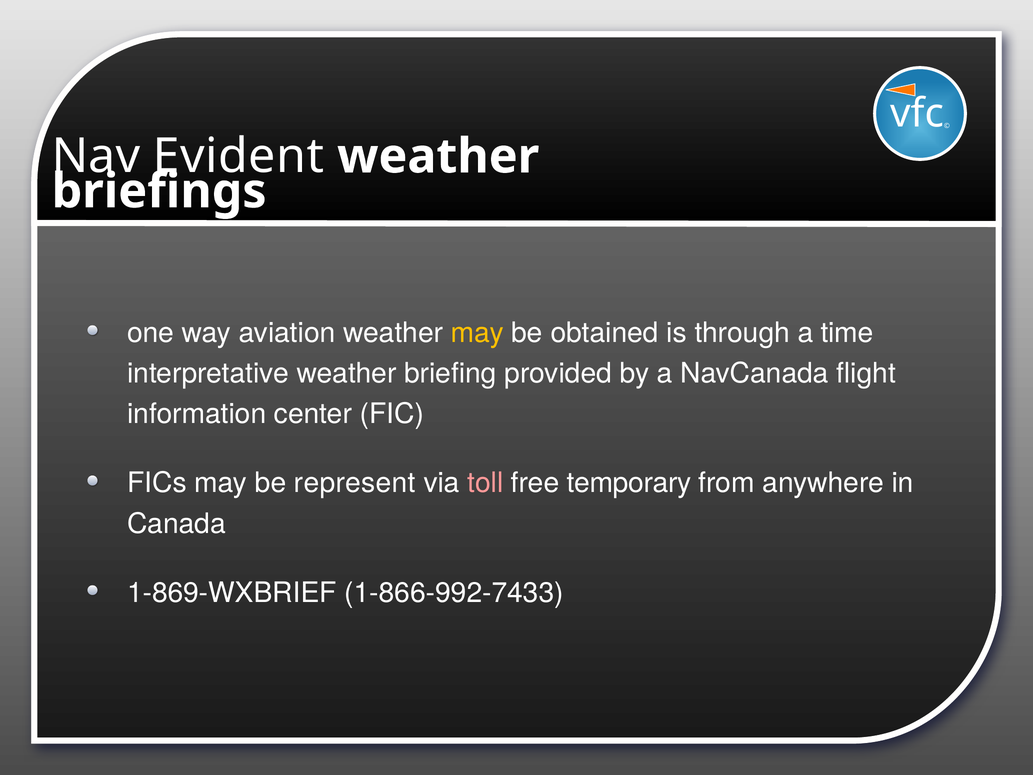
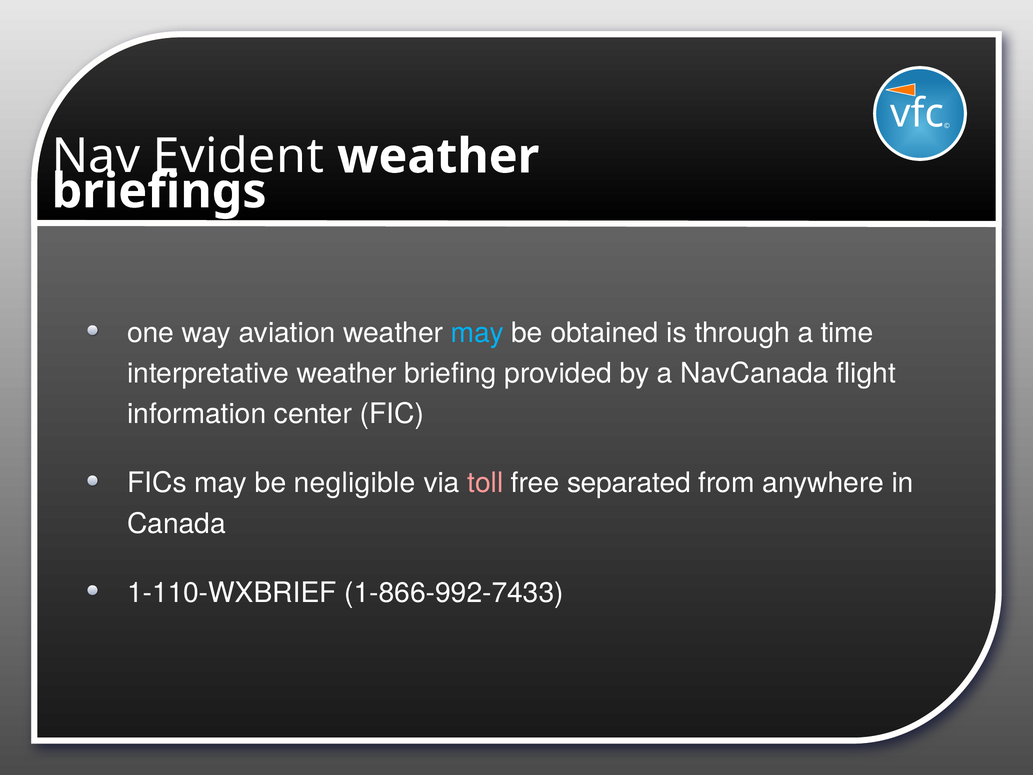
may colour: yellow -> light blue (477, 333)
represent: represent -> negligible (355, 483)
temporary: temporary -> separated (629, 483)
1-869-WXBRIEF: 1-869-WXBRIEF -> 1-110-WXBRIEF (232, 593)
